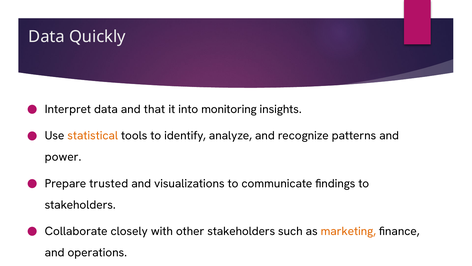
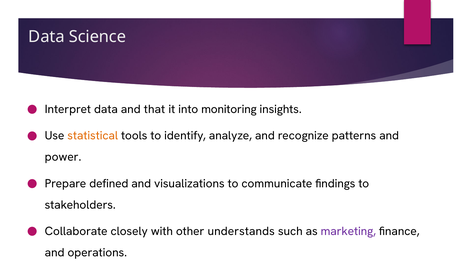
Quickly: Quickly -> Science (97, 37)
trusted: trusted -> defined (109, 183)
other stakeholders: stakeholders -> understands (241, 231)
marketing colour: orange -> purple (348, 231)
